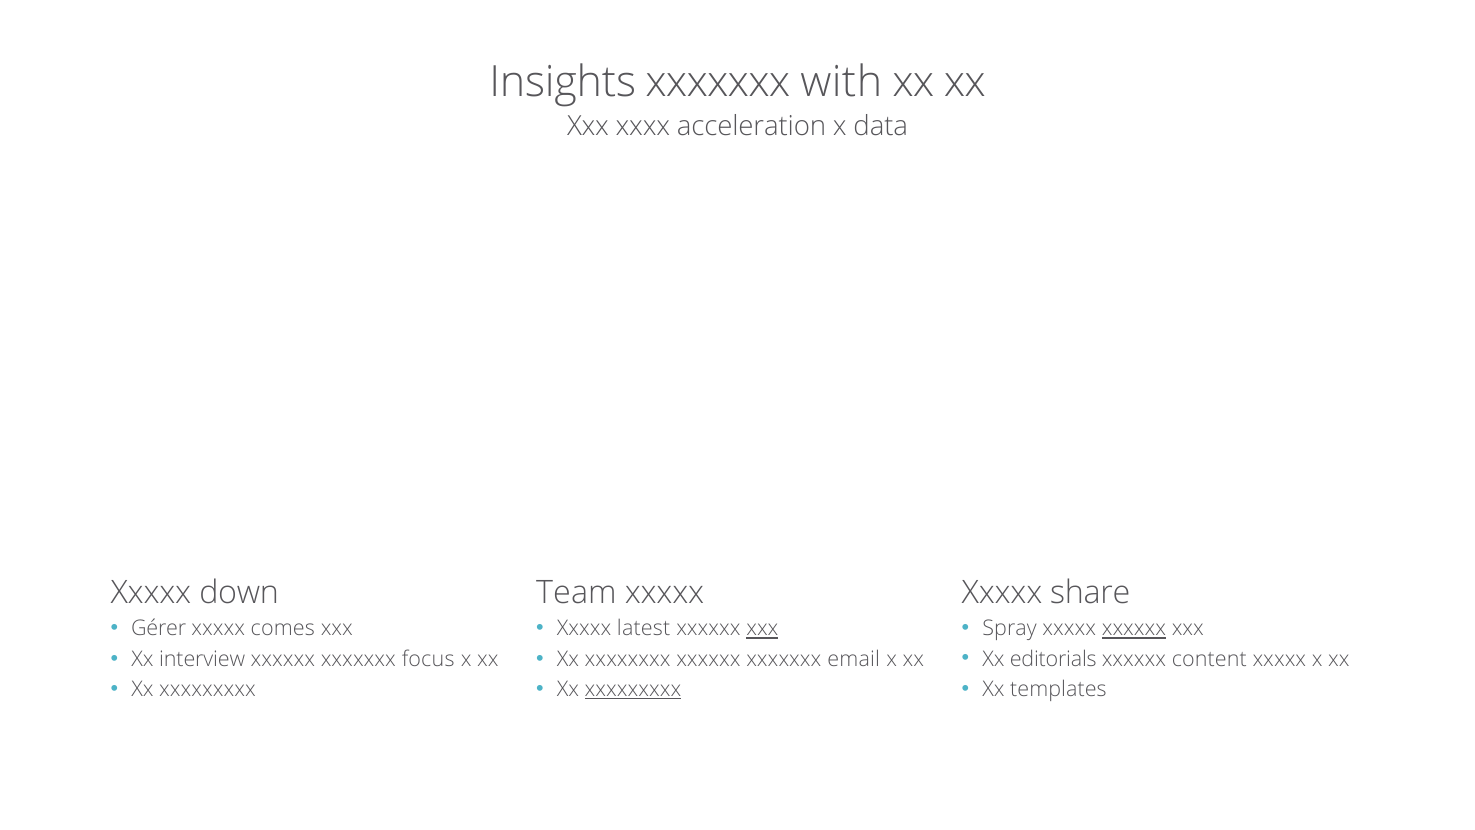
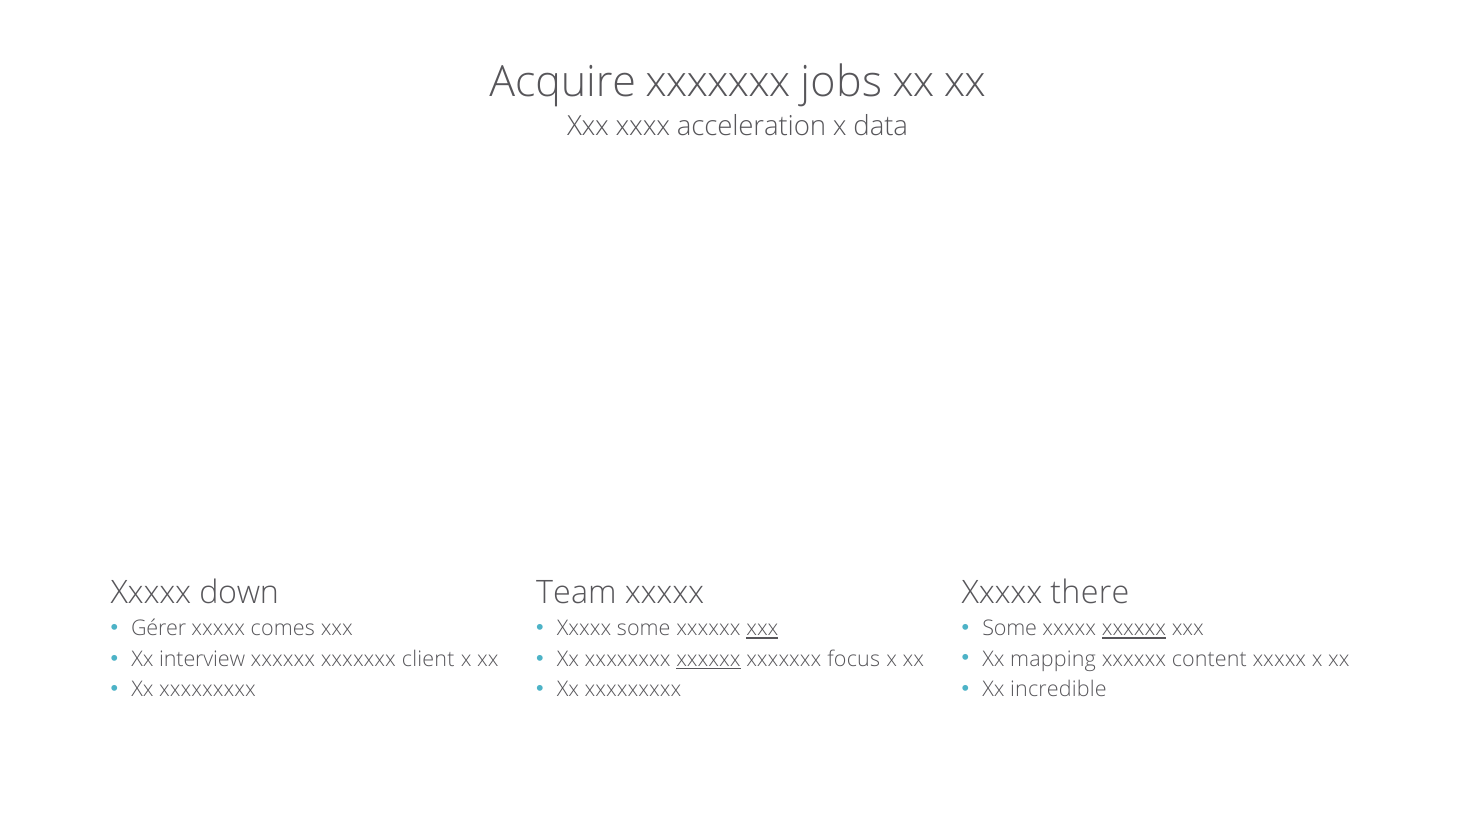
Insights: Insights -> Acquire (563, 82)
with: with -> jobs (841, 82)
share: share -> there (1090, 593)
Xxxxx latest: latest -> some (644, 629)
Spray: Spray -> Some (1010, 629)
focus: focus -> client (428, 659)
xxxxxx underline: none -> present (708, 659)
email: email -> focus (854, 659)
editorials: editorials -> mapping (1053, 659)
templates: templates -> incredible (1058, 689)
xxxxxxxxx underline: present -> none (633, 689)
